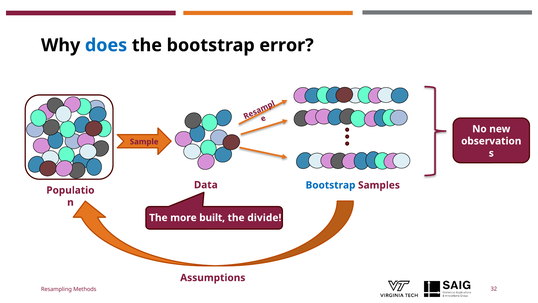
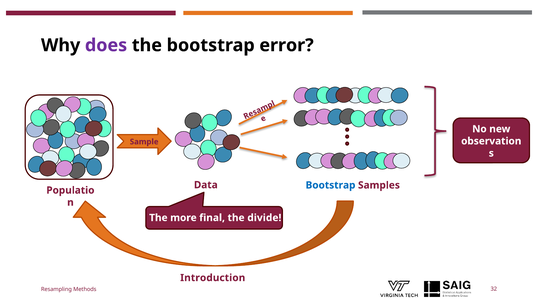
does colour: blue -> purple (106, 45)
built: built -> final (212, 217)
Assumptions: Assumptions -> Introduction (213, 277)
